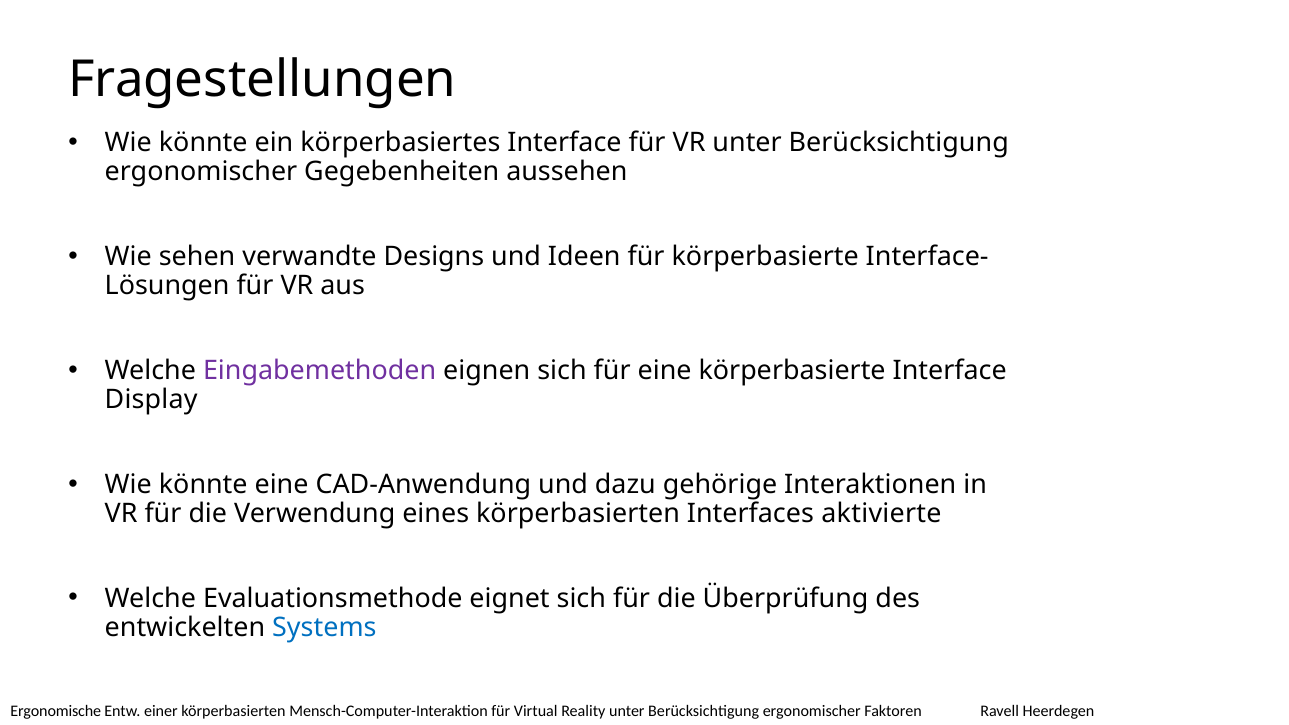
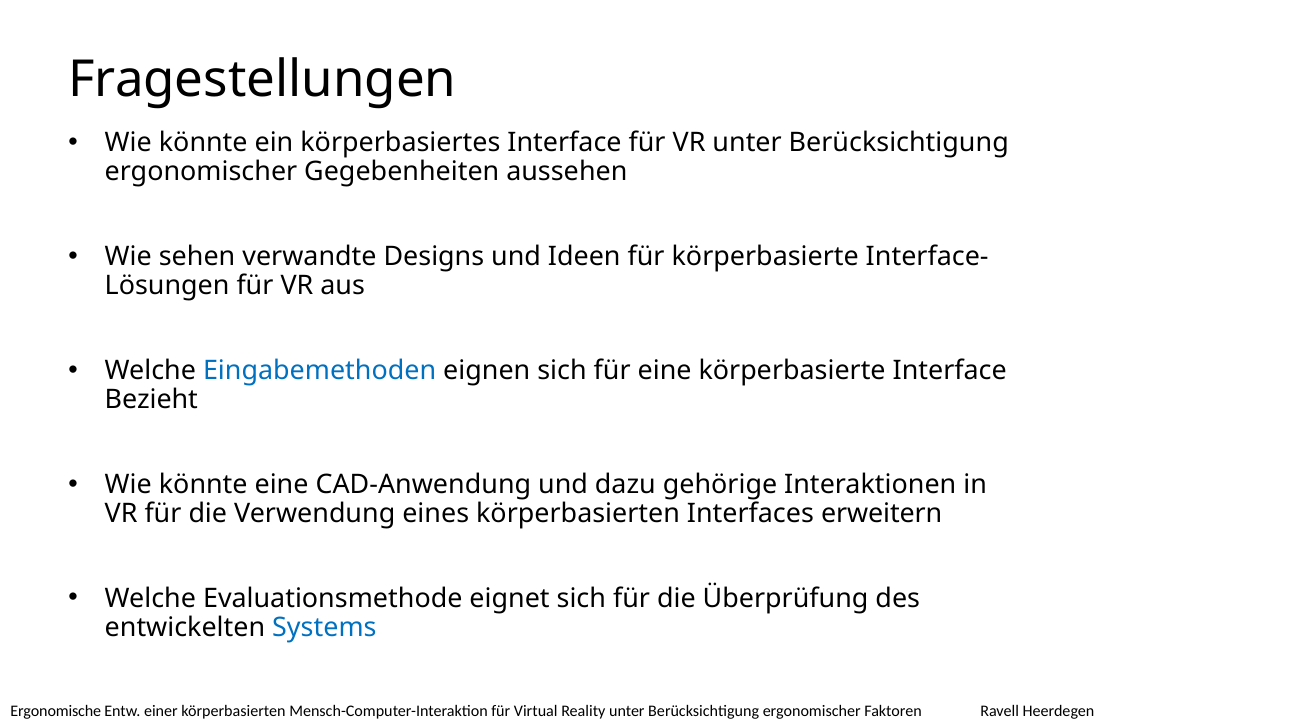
Eingabemethoden colour: purple -> blue (320, 370)
Display: Display -> Bezieht (151, 399)
aktivierte: aktivierte -> erweitern (882, 513)
